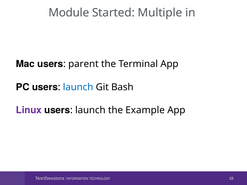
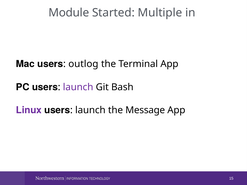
parent: parent -> outlog (83, 64)
launch colour: blue -> purple (78, 87)
Example: Example -> Message (145, 110)
